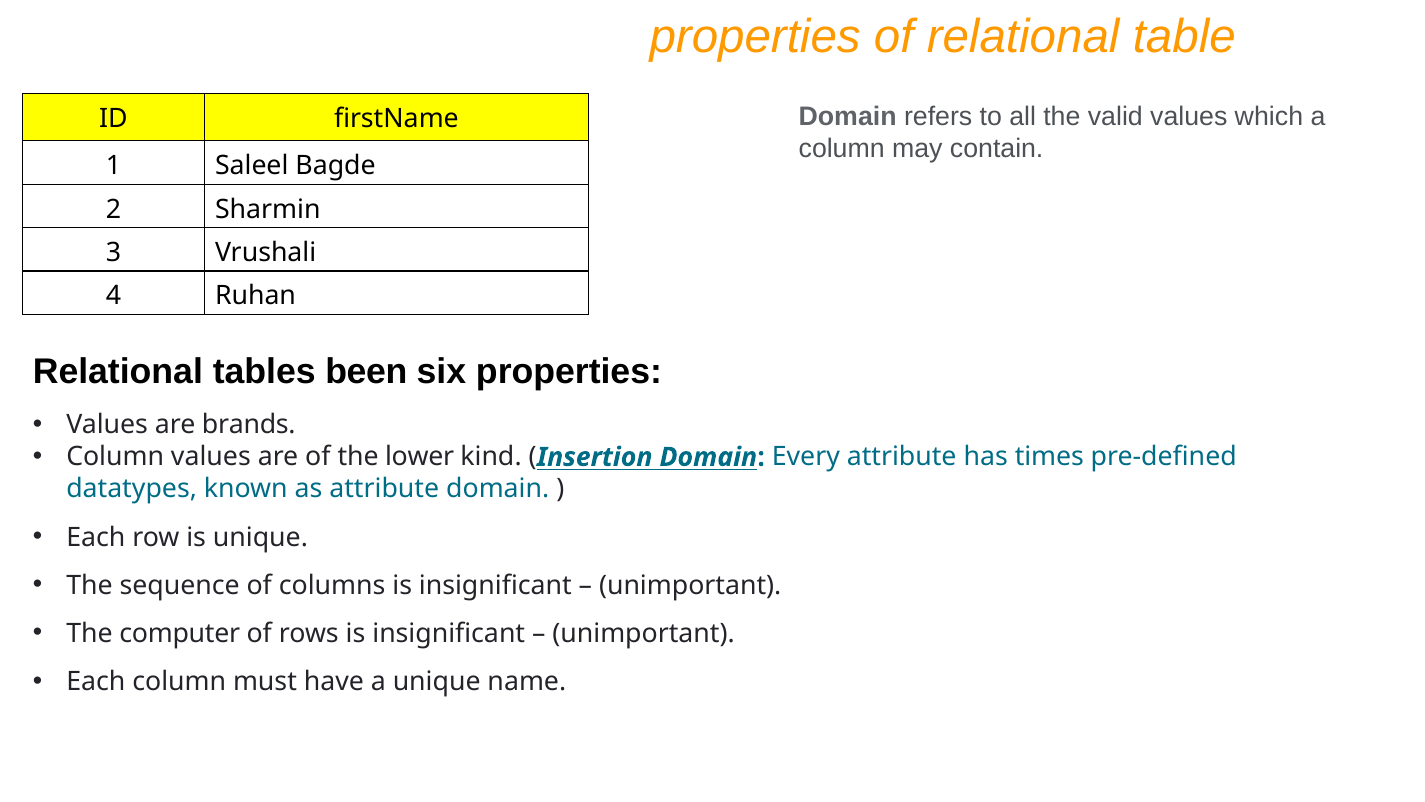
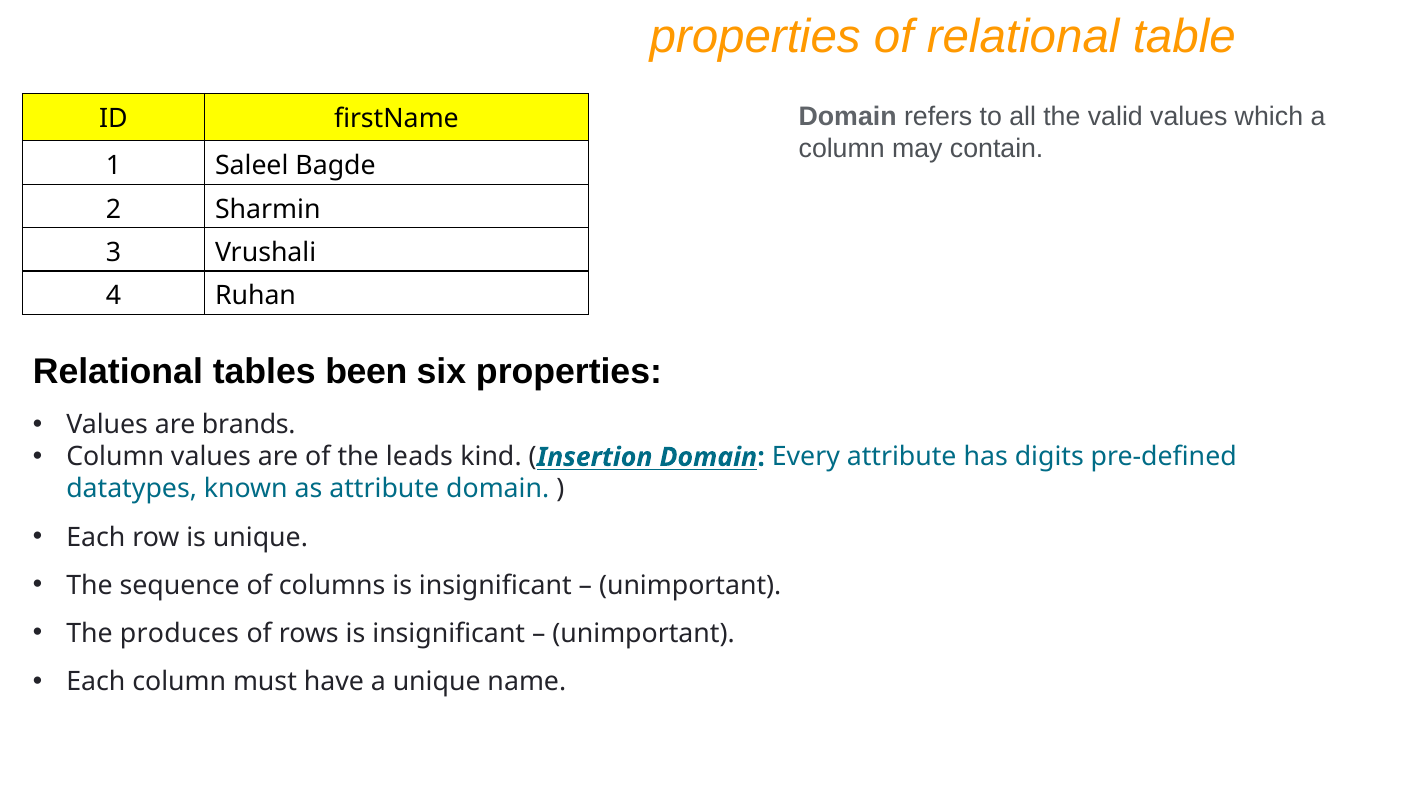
lower: lower -> leads (419, 457)
times: times -> digits (1049, 457)
computer: computer -> produces (179, 633)
